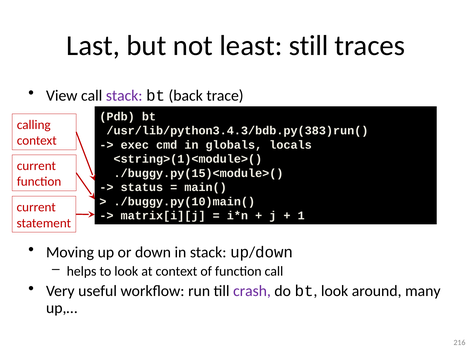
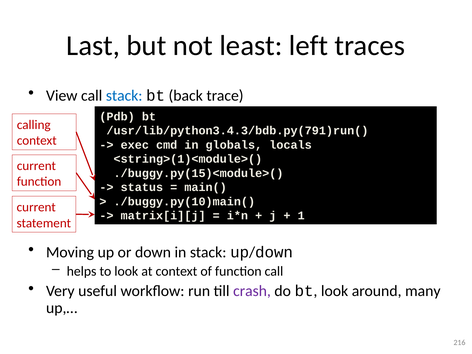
still: still -> left (309, 46)
stack colour: purple -> blue (124, 96)
/usr/lib/python3.4.3/bdb.py(383)run(: /usr/lib/python3.4.3/bdb.py(383)run( -> /usr/lib/python3.4.3/bdb.py(791)run( (237, 131)
